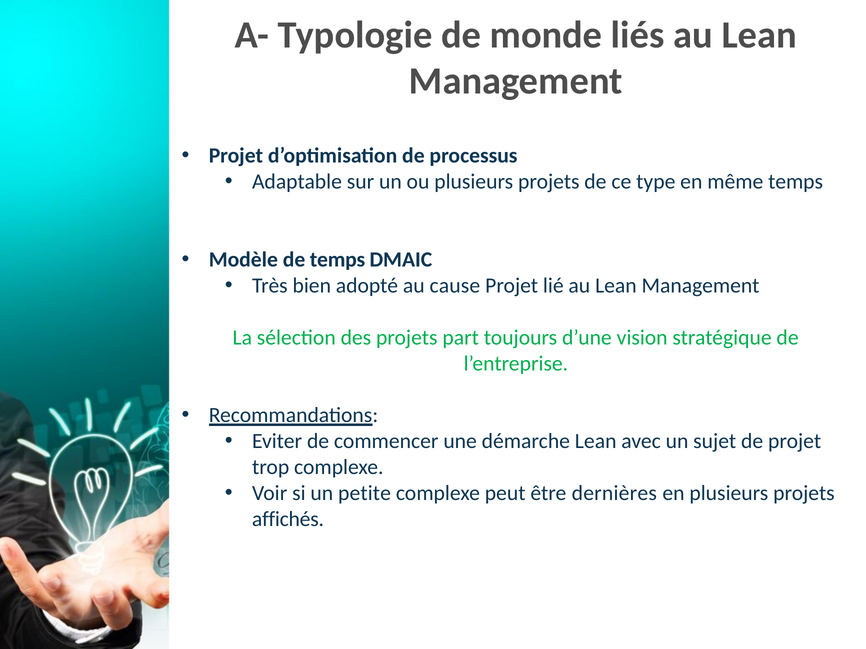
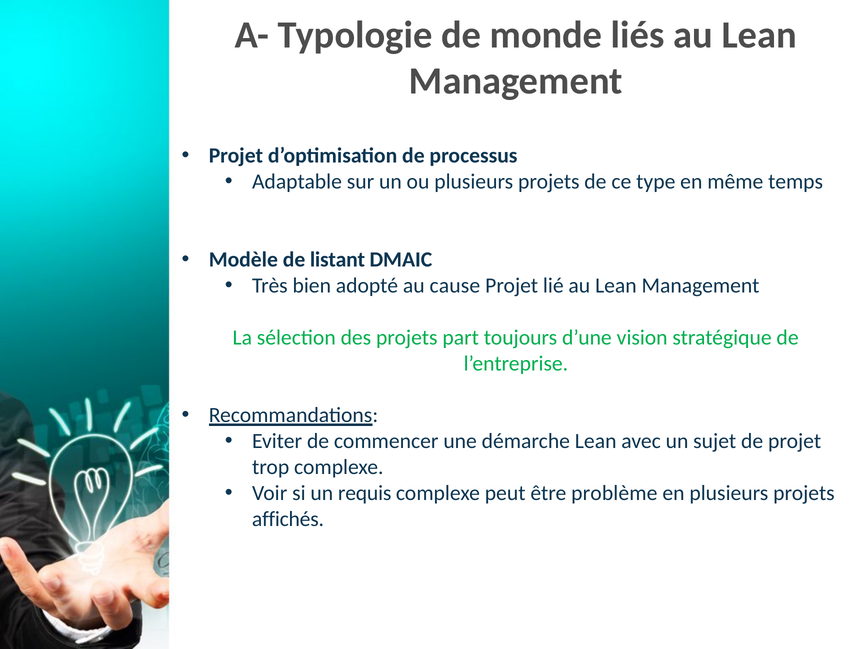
de temps: temps -> listant (337, 260)
petite: petite -> requis (365, 494)
dernières: dernières -> problème (614, 494)
